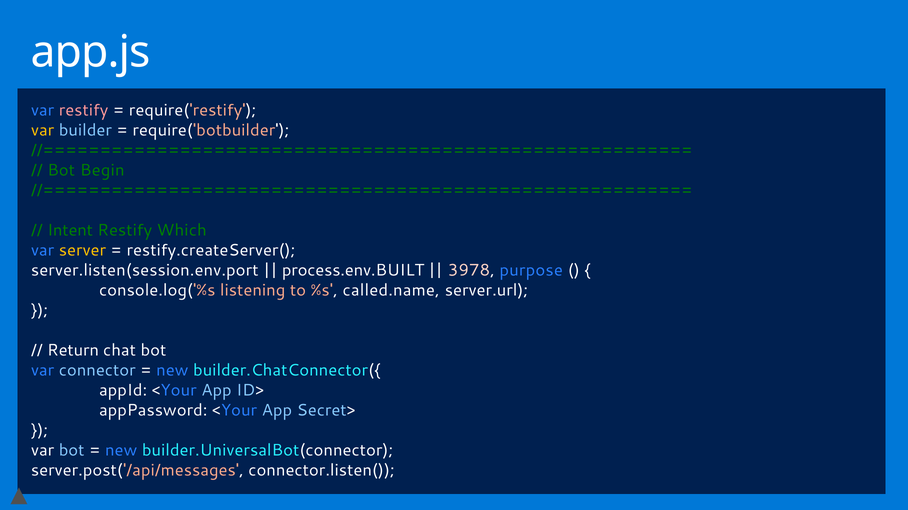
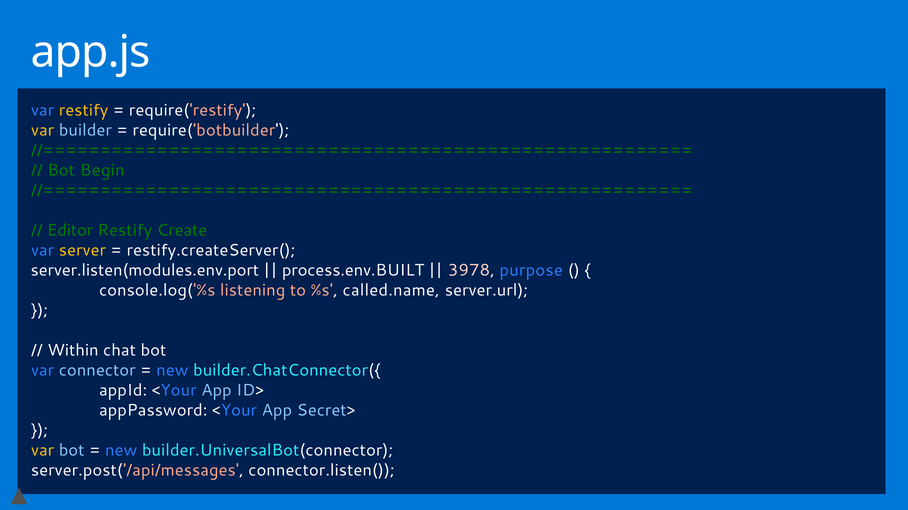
restify colour: pink -> yellow (84, 110)
Intent: Intent -> Editor (70, 231)
Which: Which -> Create (182, 231)
server.listen(session.env.port: server.listen(session.env.port -> server.listen(modules.env.port (145, 271)
Return: Return -> Within (73, 351)
var colour: white -> yellow (43, 451)
